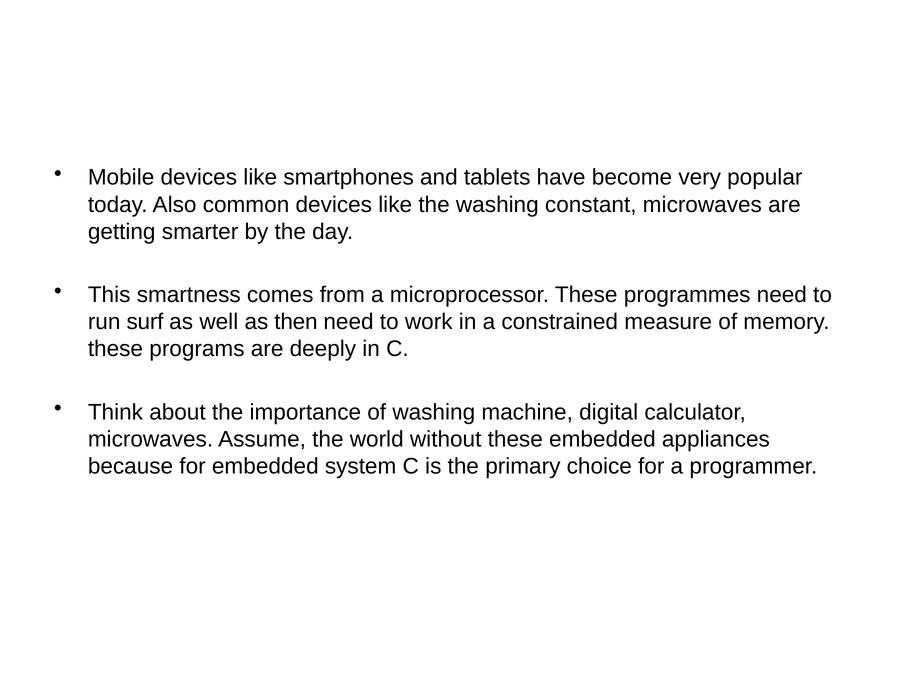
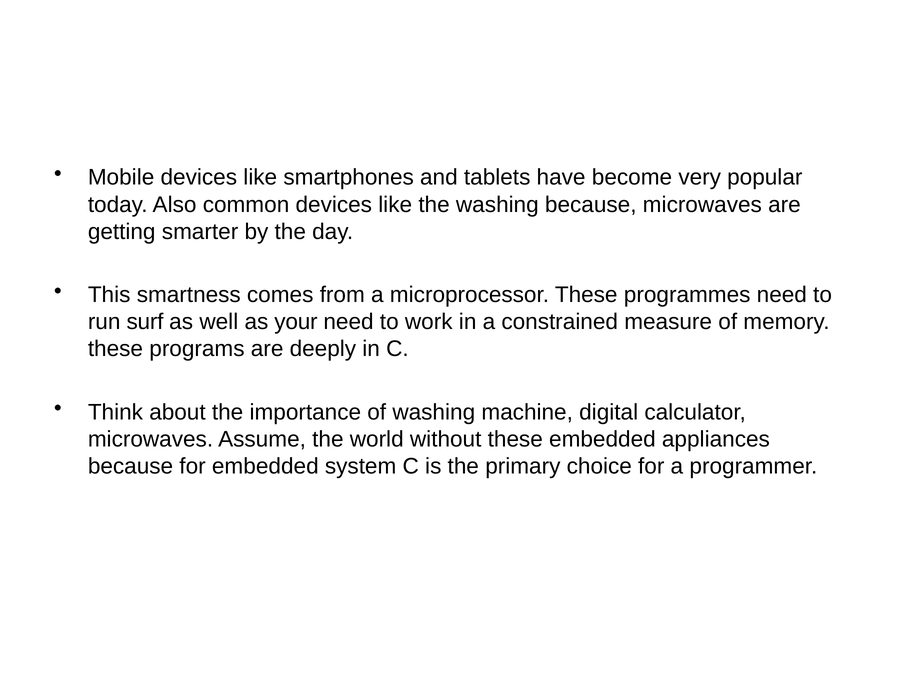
washing constant: constant -> because (591, 205)
then: then -> your (296, 322)
